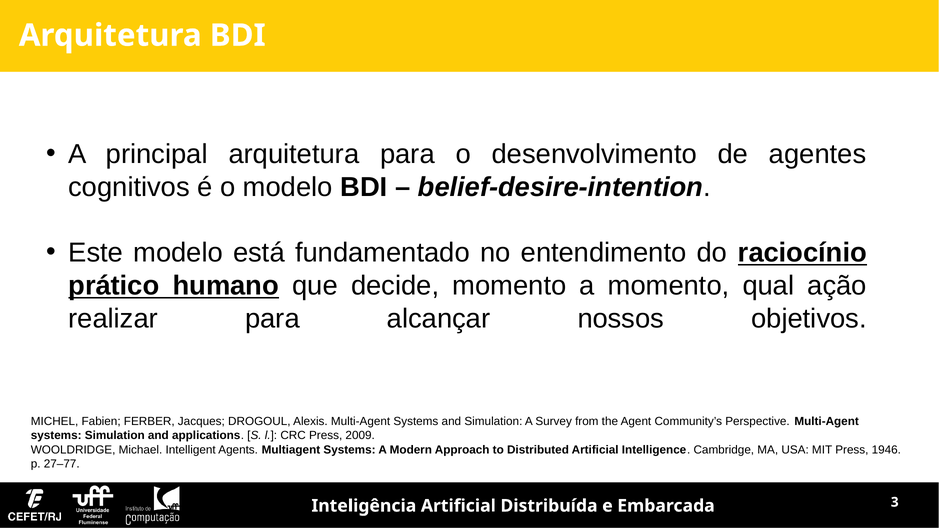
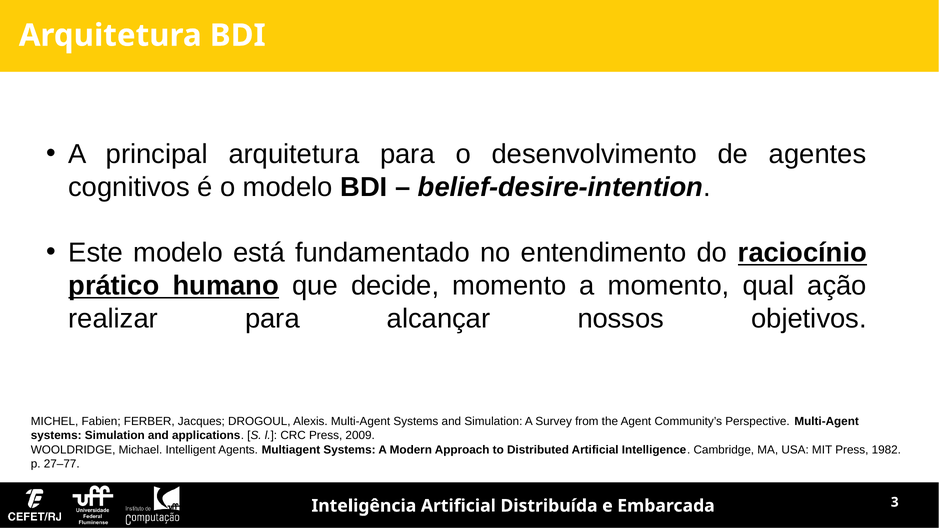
1946: 1946 -> 1982 (886, 450)
